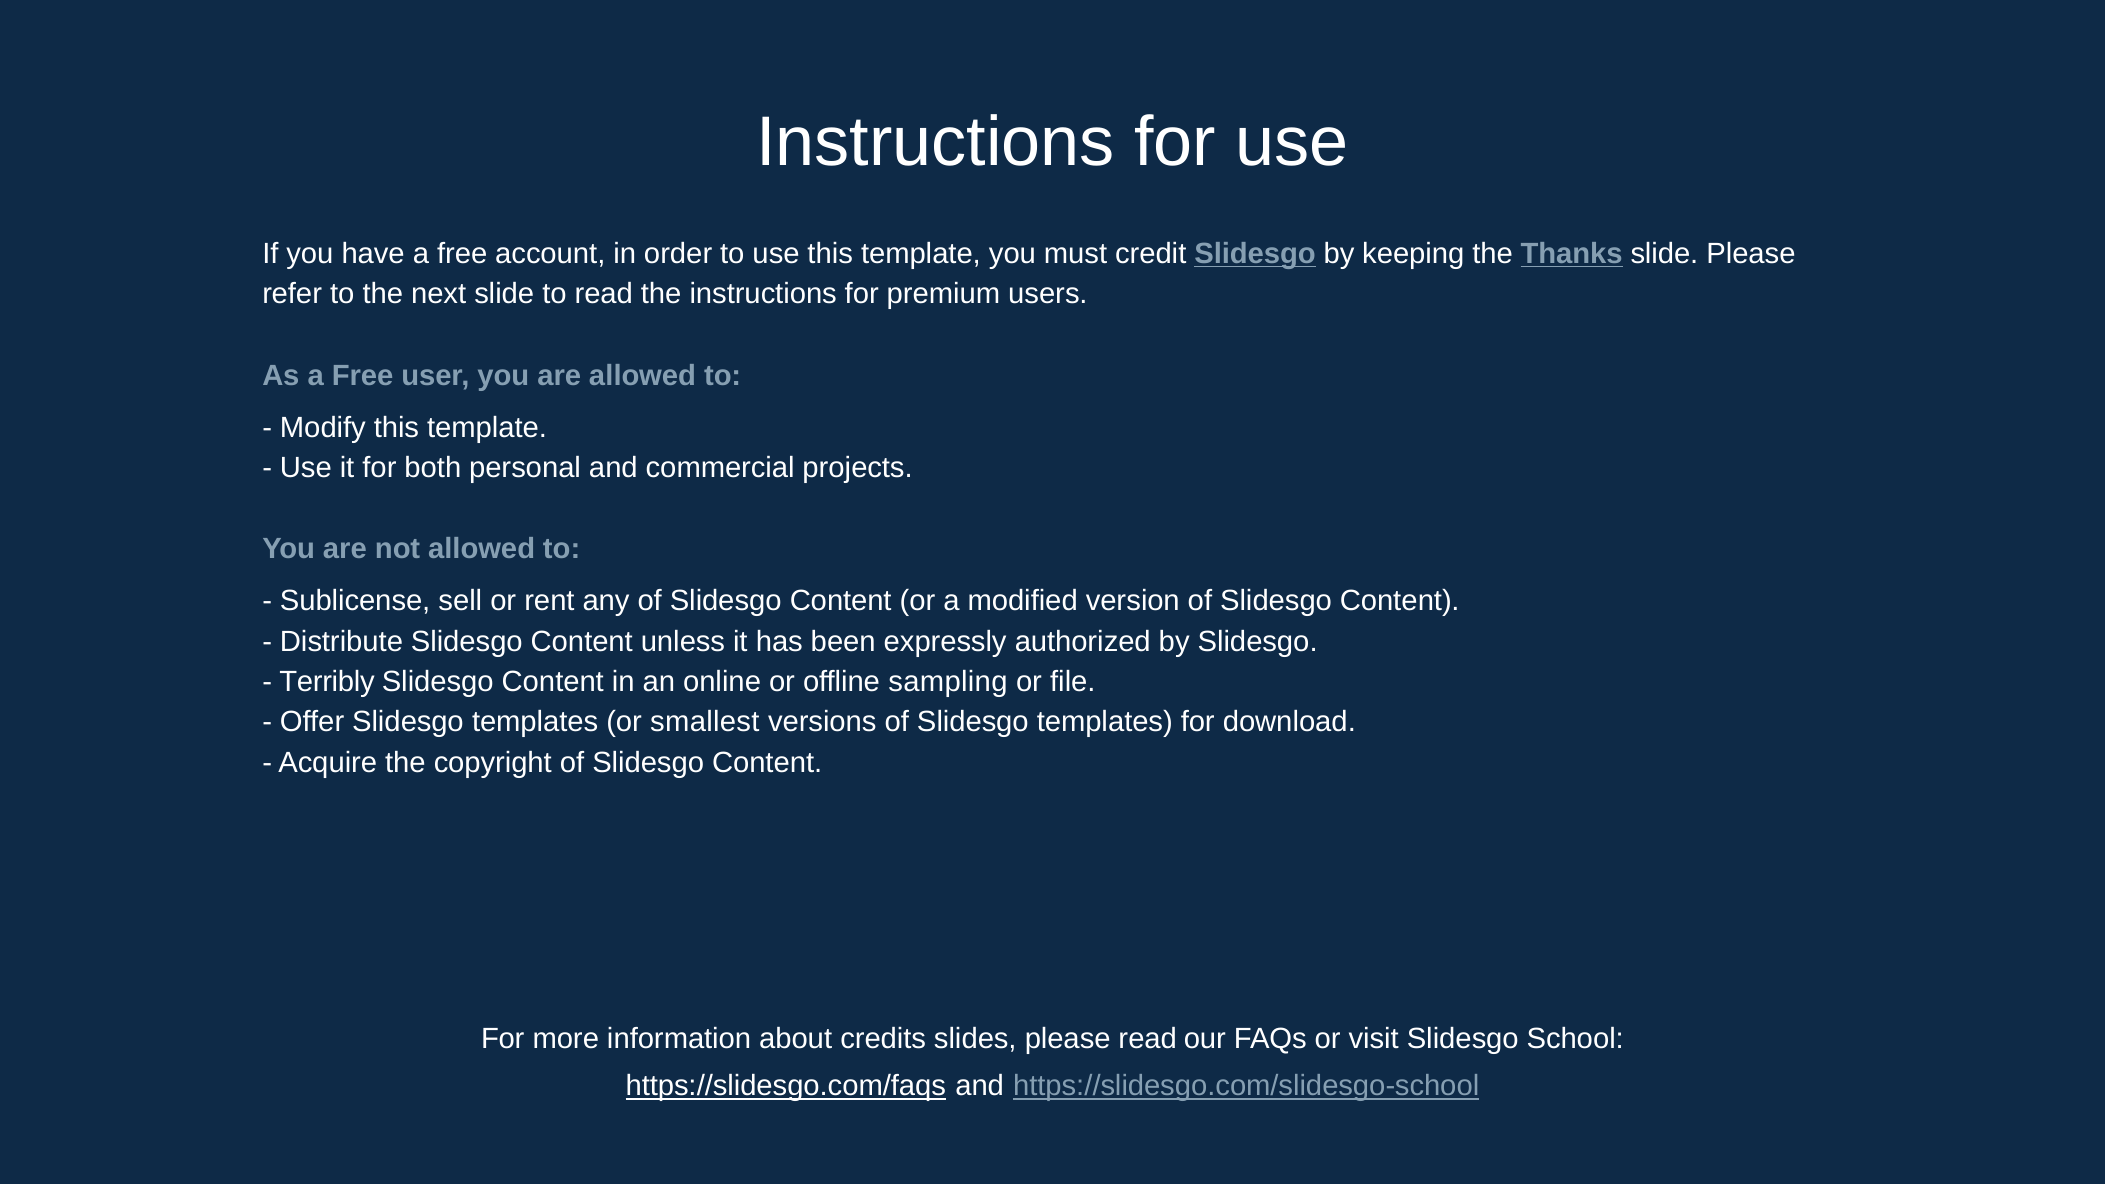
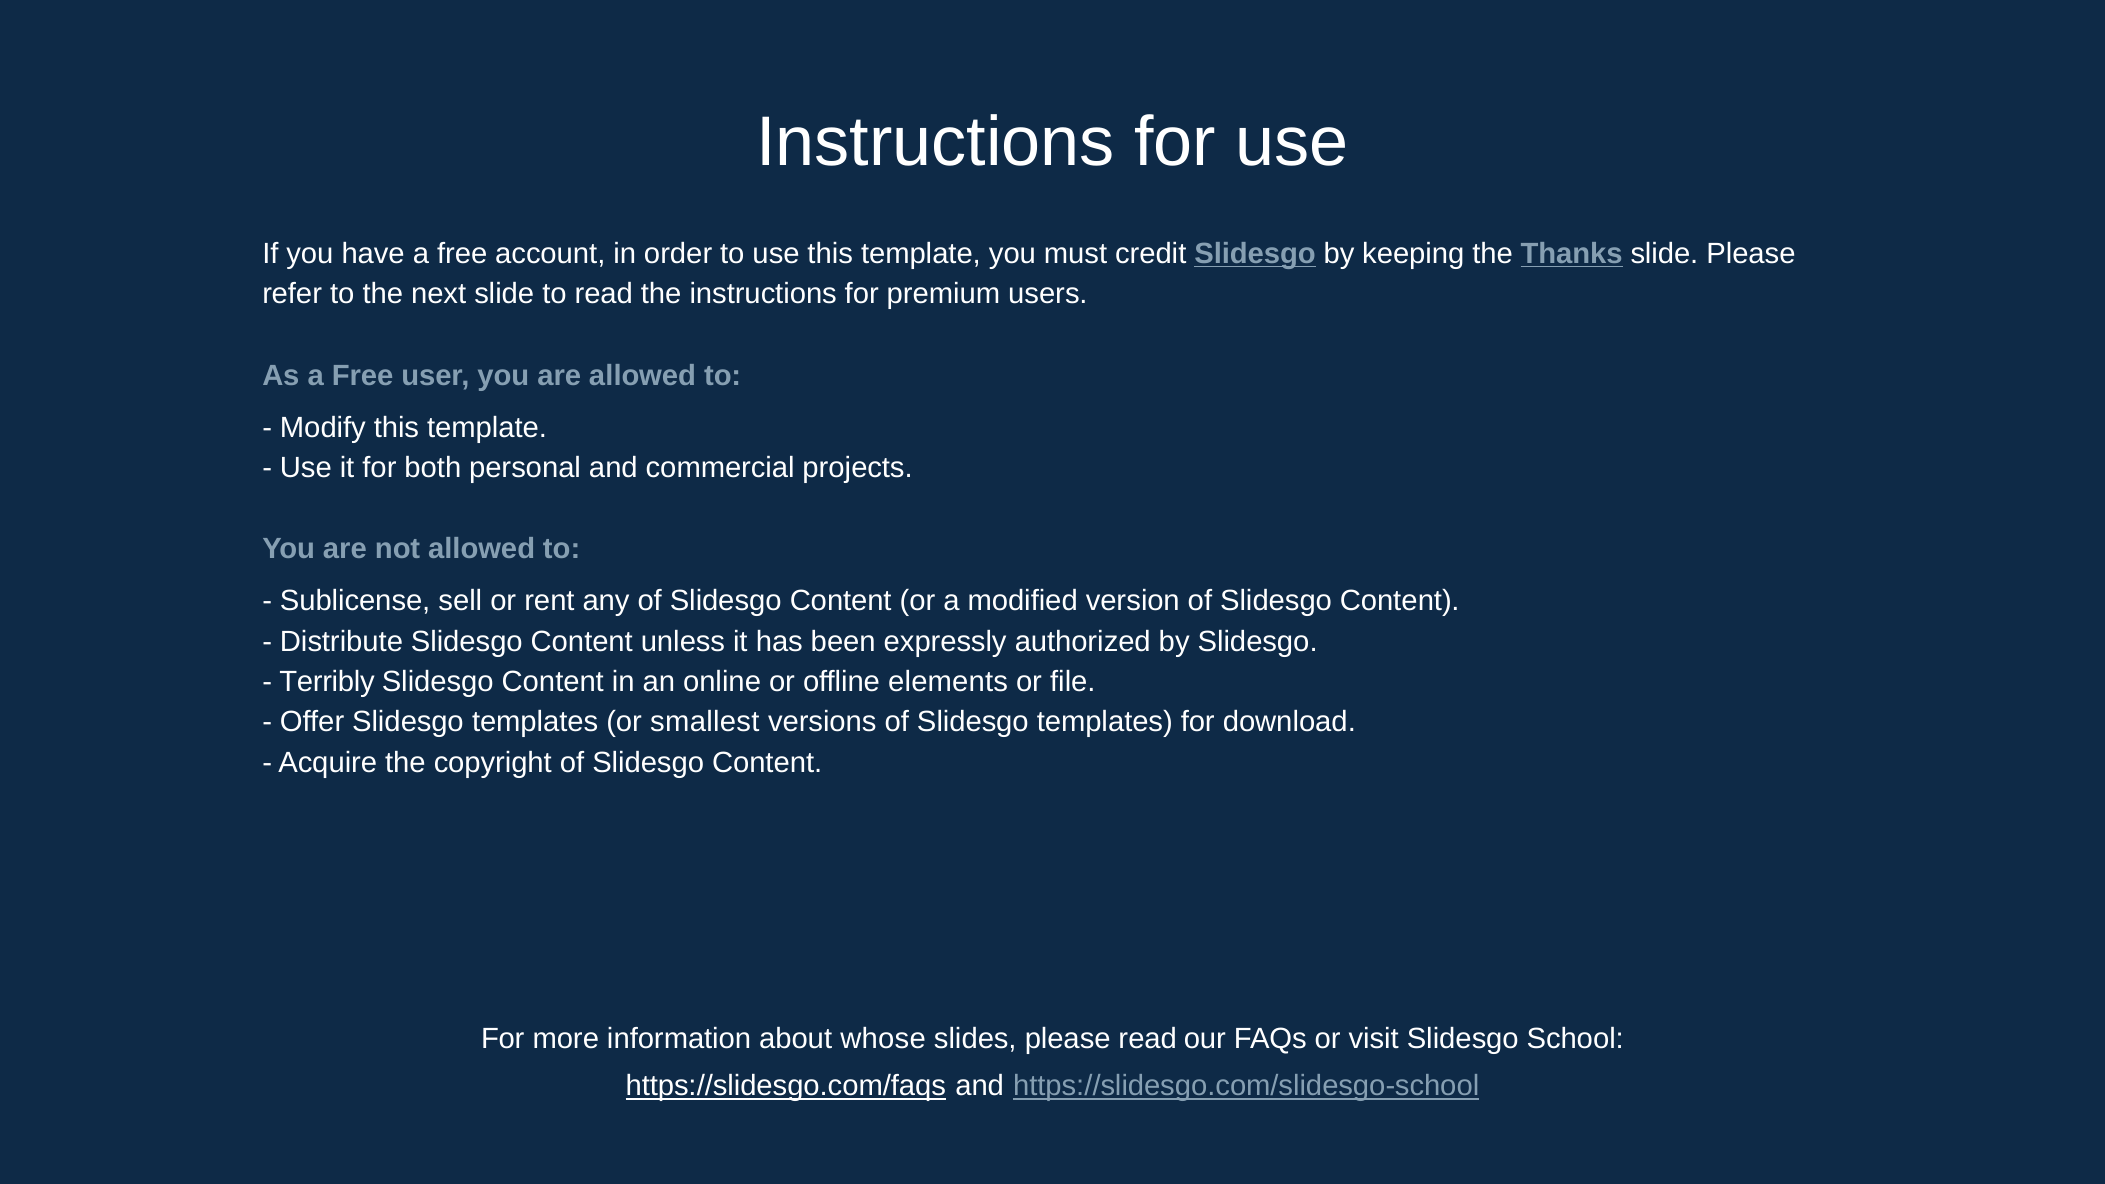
sampling: sampling -> elements (948, 682)
credits: credits -> whose (883, 1039)
